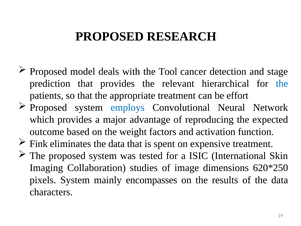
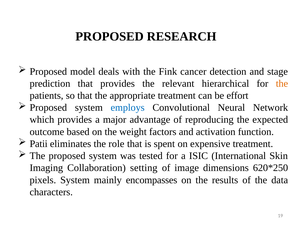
Tool: Tool -> Fink (168, 71)
the colour: blue -> orange (282, 83)
Fink: Fink -> Patii (39, 144)
eliminates the data: data -> role (116, 144)
studies: studies -> setting (144, 168)
